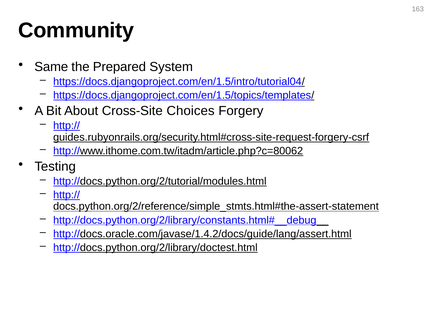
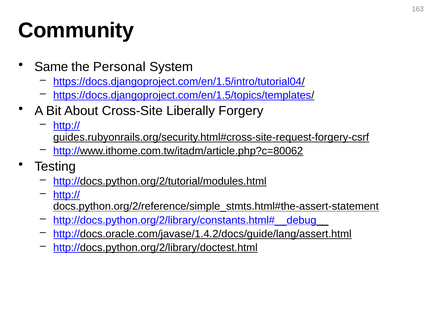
Prepared: Prepared -> Personal (119, 67)
Choices: Choices -> Liberally (191, 111)
